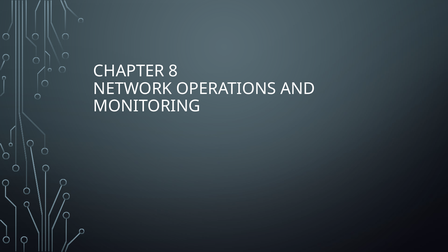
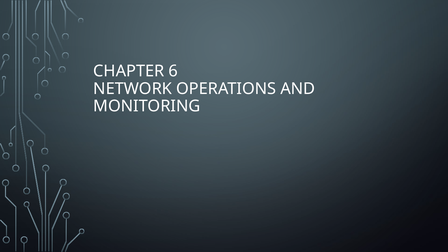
8: 8 -> 6 (173, 71)
